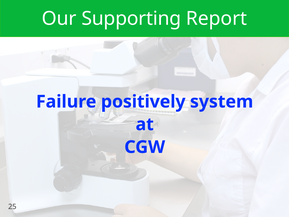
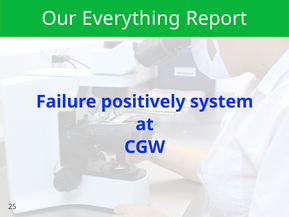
Supporting: Supporting -> Everything (131, 19)
